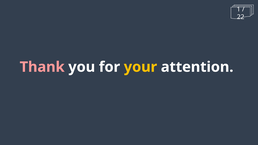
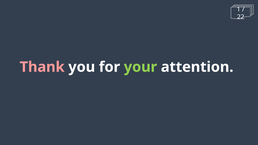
your colour: yellow -> light green (140, 67)
